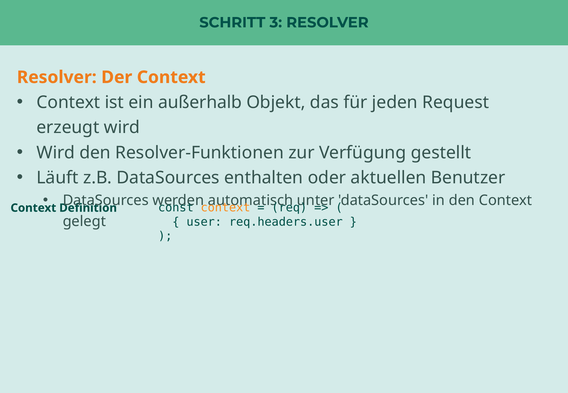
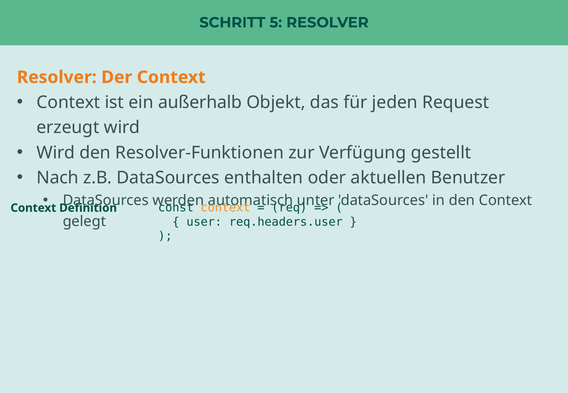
3: 3 -> 5 (276, 23)
Läuft: Läuft -> Nach (58, 178)
